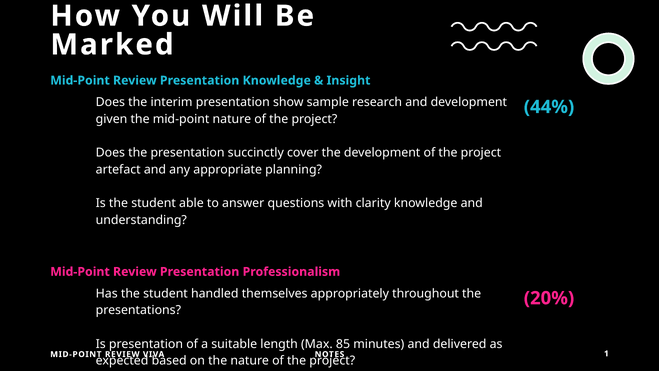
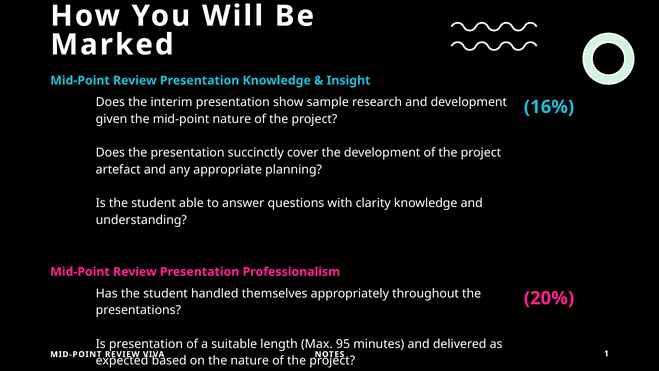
44%: 44% -> 16% (549, 107)
85: 85 -> 95 (343, 344)
